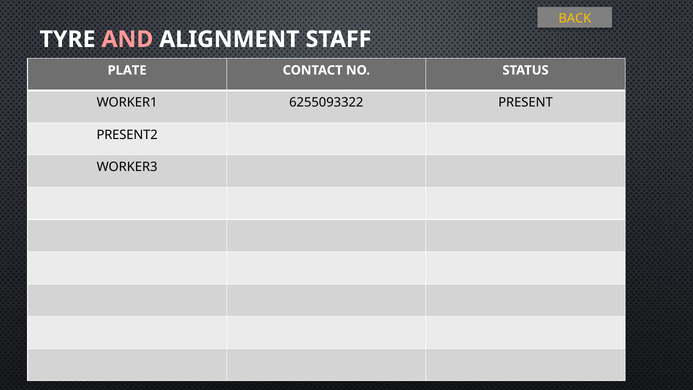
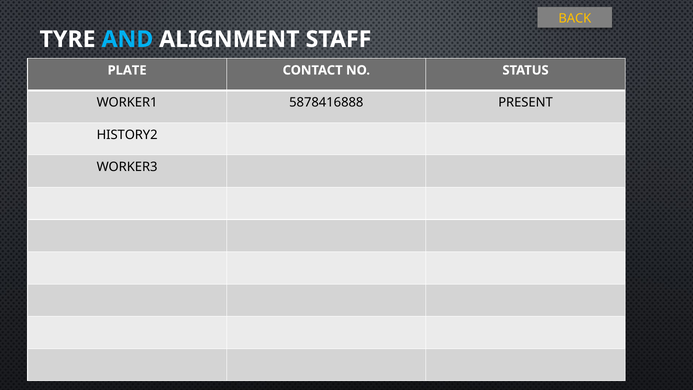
AND colour: pink -> light blue (127, 39)
6255093322: 6255093322 -> 5878416888 (326, 102)
PRESENT2: PRESENT2 -> HISTORY2 (127, 135)
